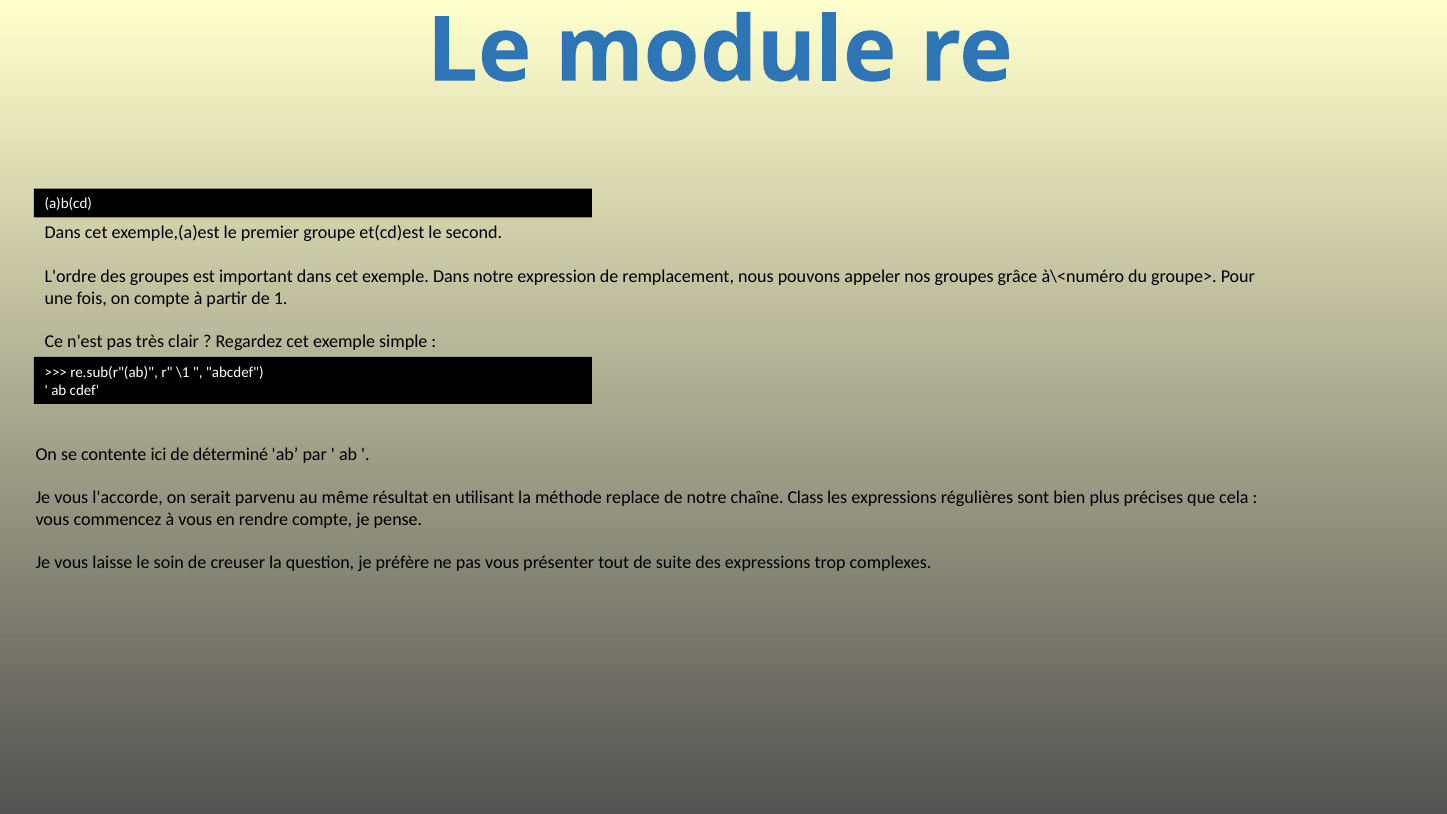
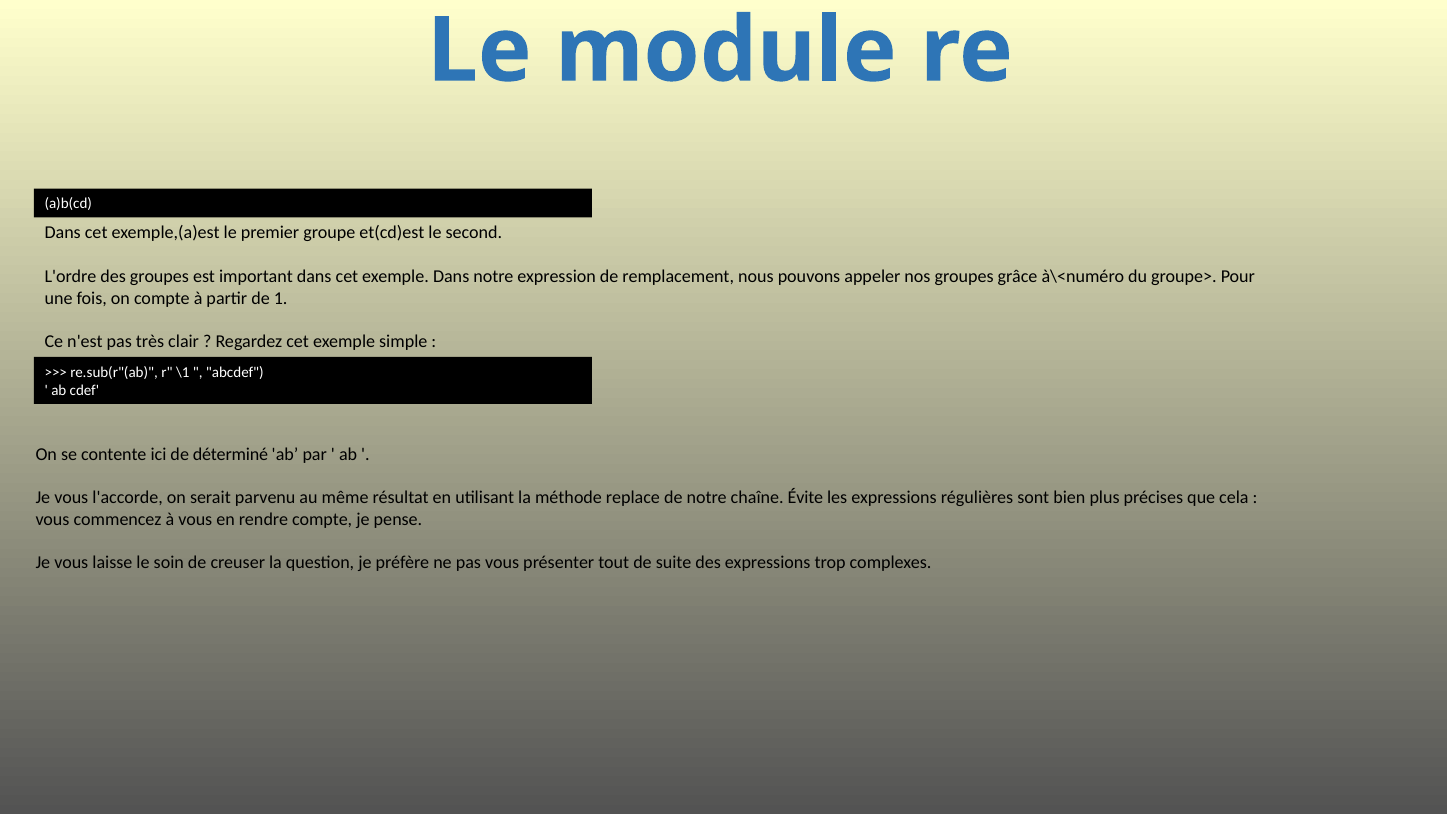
Class: Class -> Évite (805, 498)
